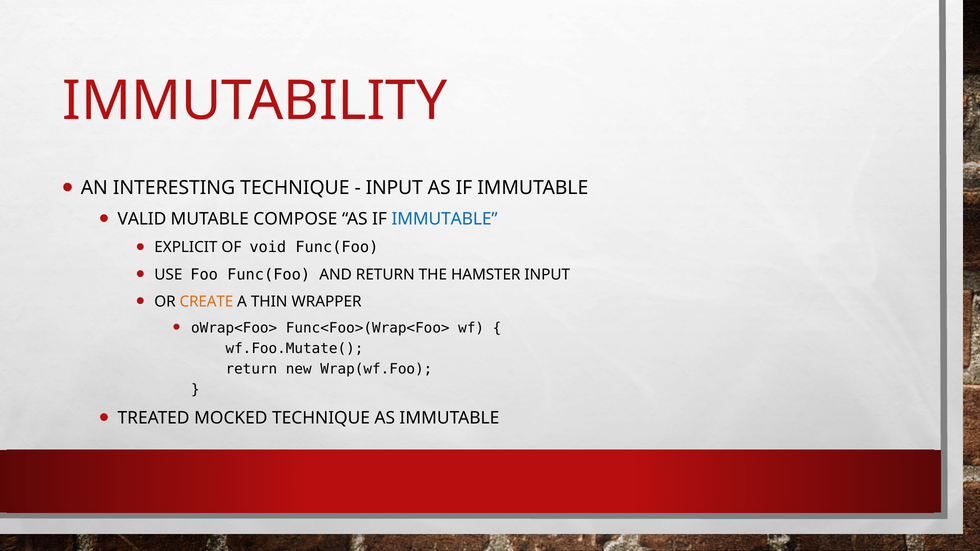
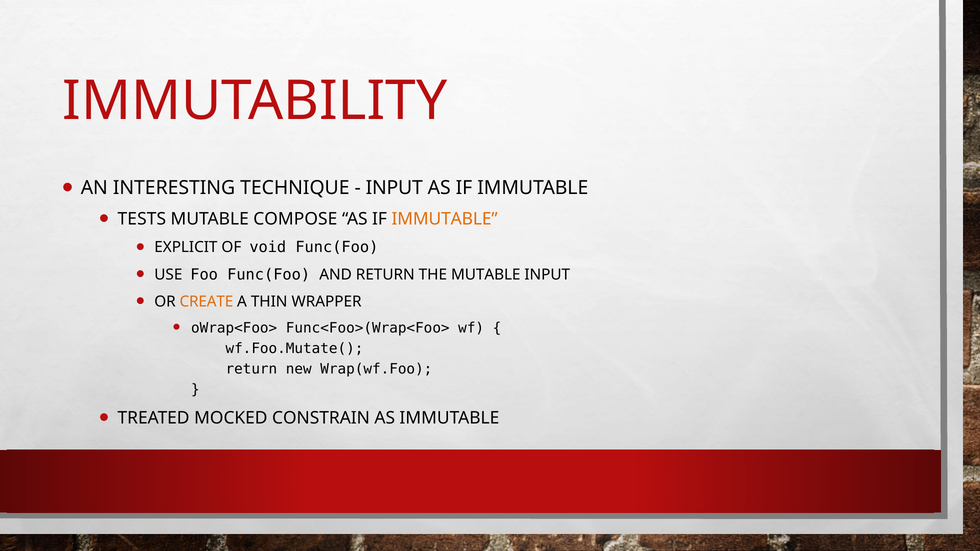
VALID: VALID -> TESTS (142, 219)
IMMUTABLE colour: blue -> orange (445, 219)
THE HAMSTER: HAMSTER -> MUTABLE (486, 275)
MOCKED TECHNIQUE: TECHNIQUE -> CONSTRAIN (321, 418)
